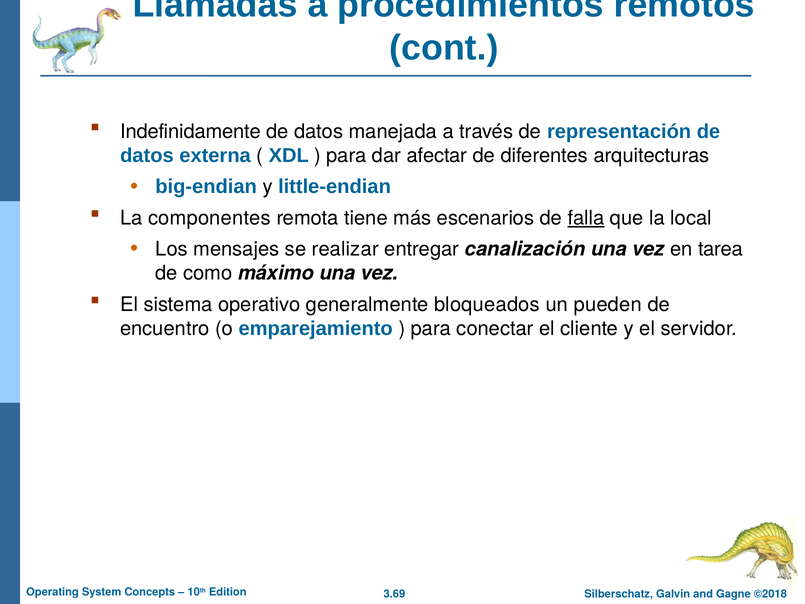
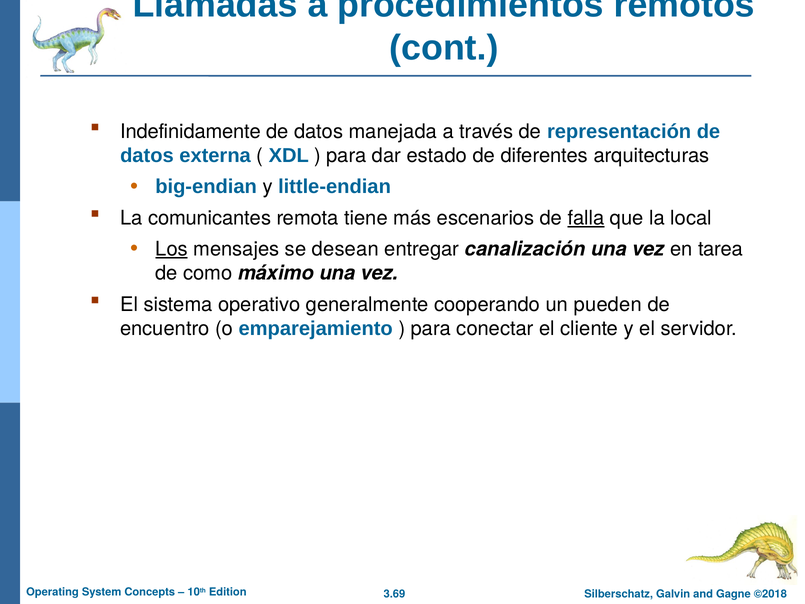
afectar: afectar -> estado (437, 156)
componentes: componentes -> comunicantes (210, 218)
Los underline: none -> present (172, 249)
realizar: realizar -> desean (345, 249)
bloqueados: bloqueados -> cooperando (487, 304)
